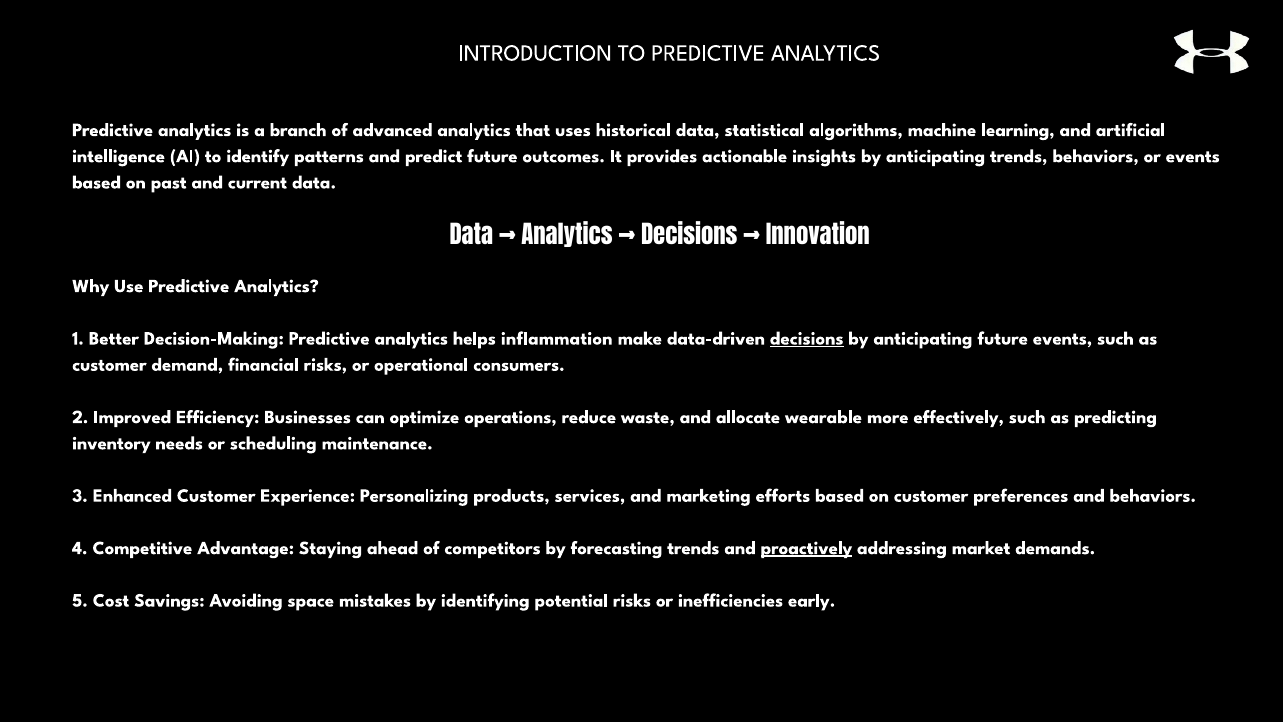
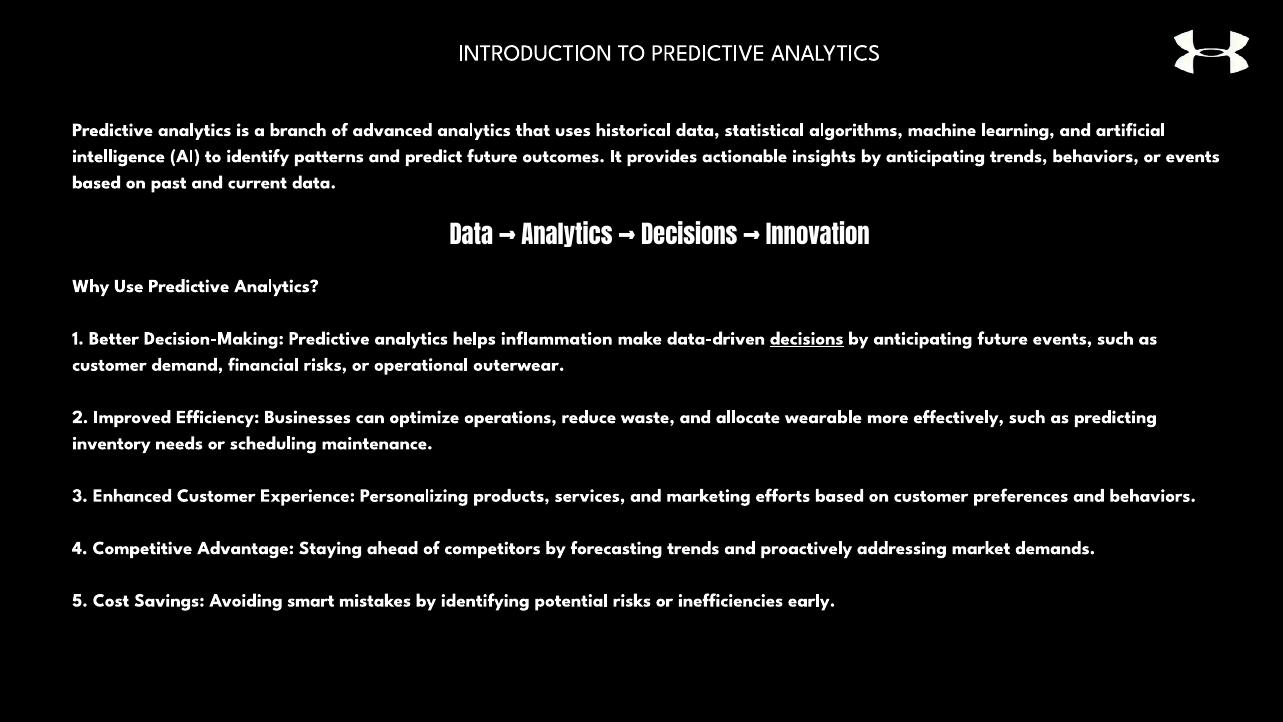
consumers: consumers -> outerwear (519, 364)
proactively underline: present -> none (806, 548)
space: space -> smart (311, 600)
